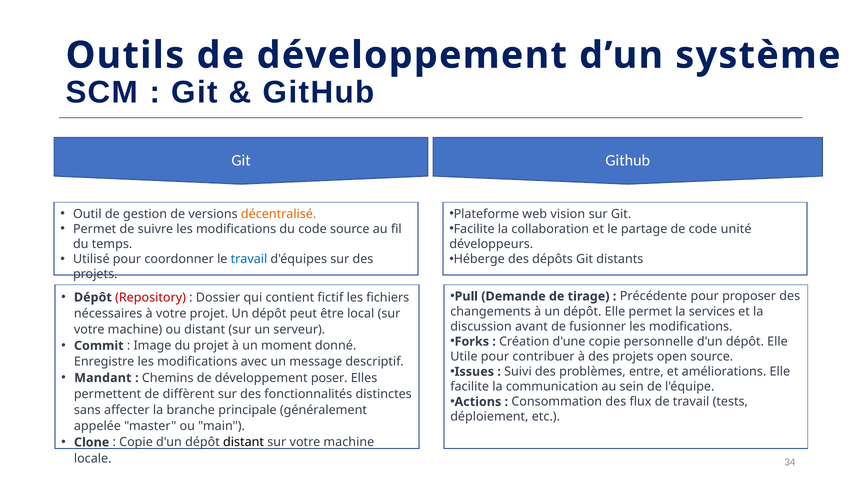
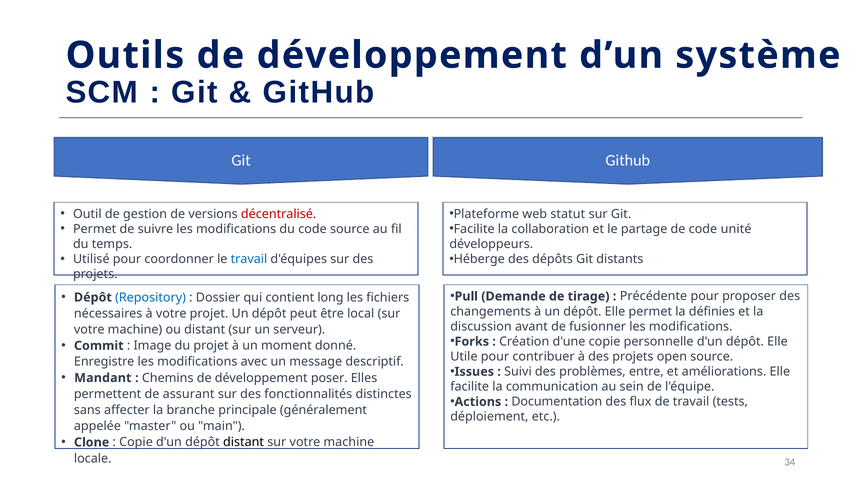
décentralisé colour: orange -> red (279, 214)
vision: vision -> statut (568, 214)
Repository colour: red -> blue (151, 298)
fictif: fictif -> long (330, 298)
services: services -> définies (712, 312)
diffèrent: diffèrent -> assurant (189, 394)
Consommation: Consommation -> Documentation (557, 402)
